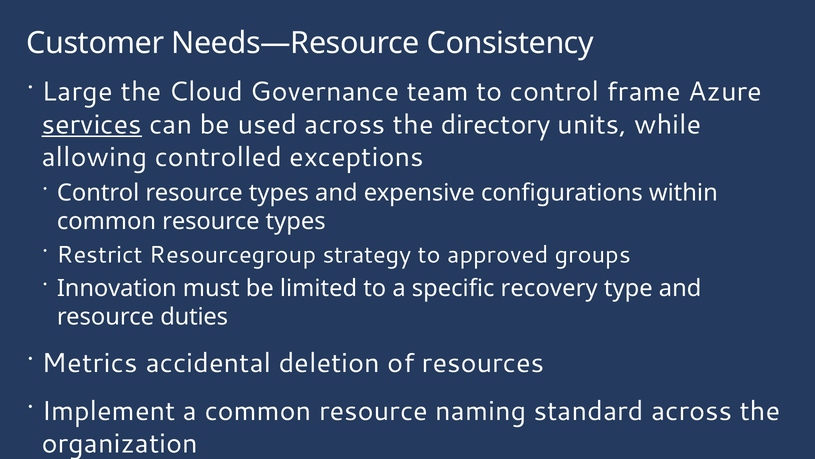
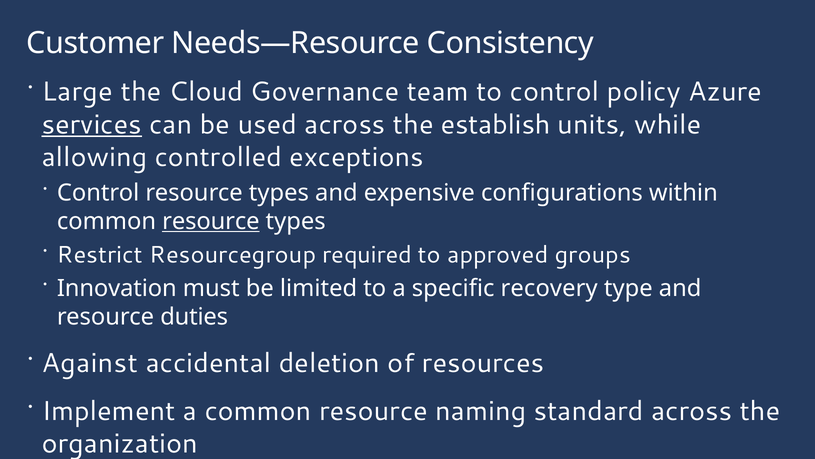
frame: frame -> policy (644, 92)
directory: directory -> establish (496, 124)
resource underline: none -> present (211, 221)
strategy: strategy -> required (367, 255)
Metrics: Metrics -> Against (90, 363)
